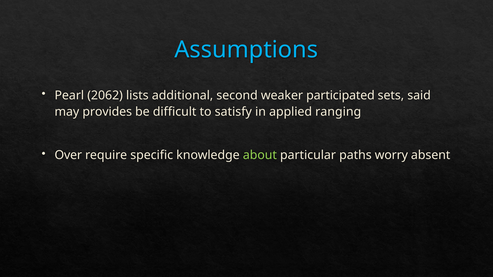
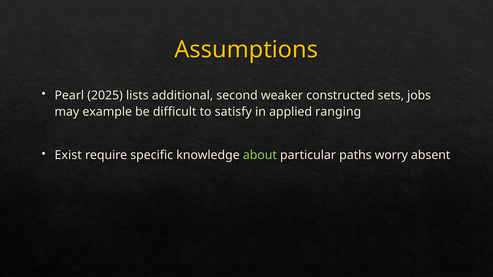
Assumptions colour: light blue -> yellow (246, 50)
2062: 2062 -> 2025 (105, 96)
participated: participated -> constructed (340, 96)
said: said -> jobs (419, 96)
provides: provides -> example (107, 112)
Over: Over -> Exist (68, 155)
